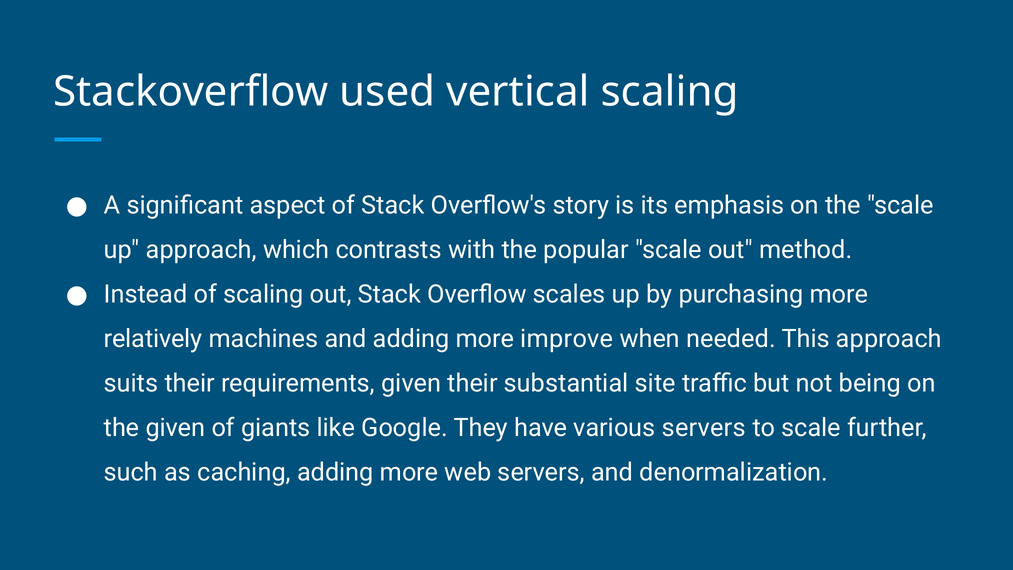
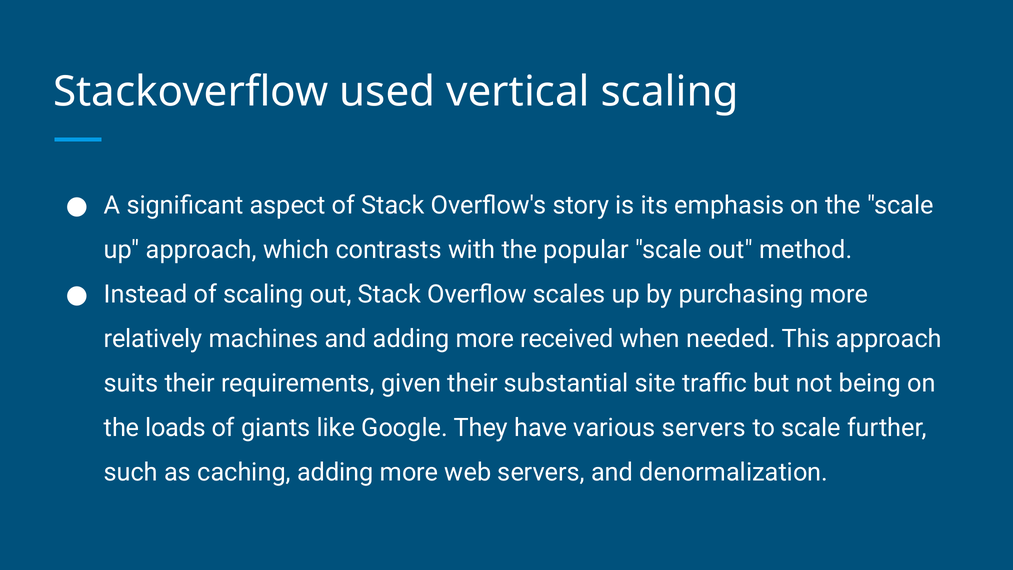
improve: improve -> received (567, 339)
the given: given -> loads (176, 428)
